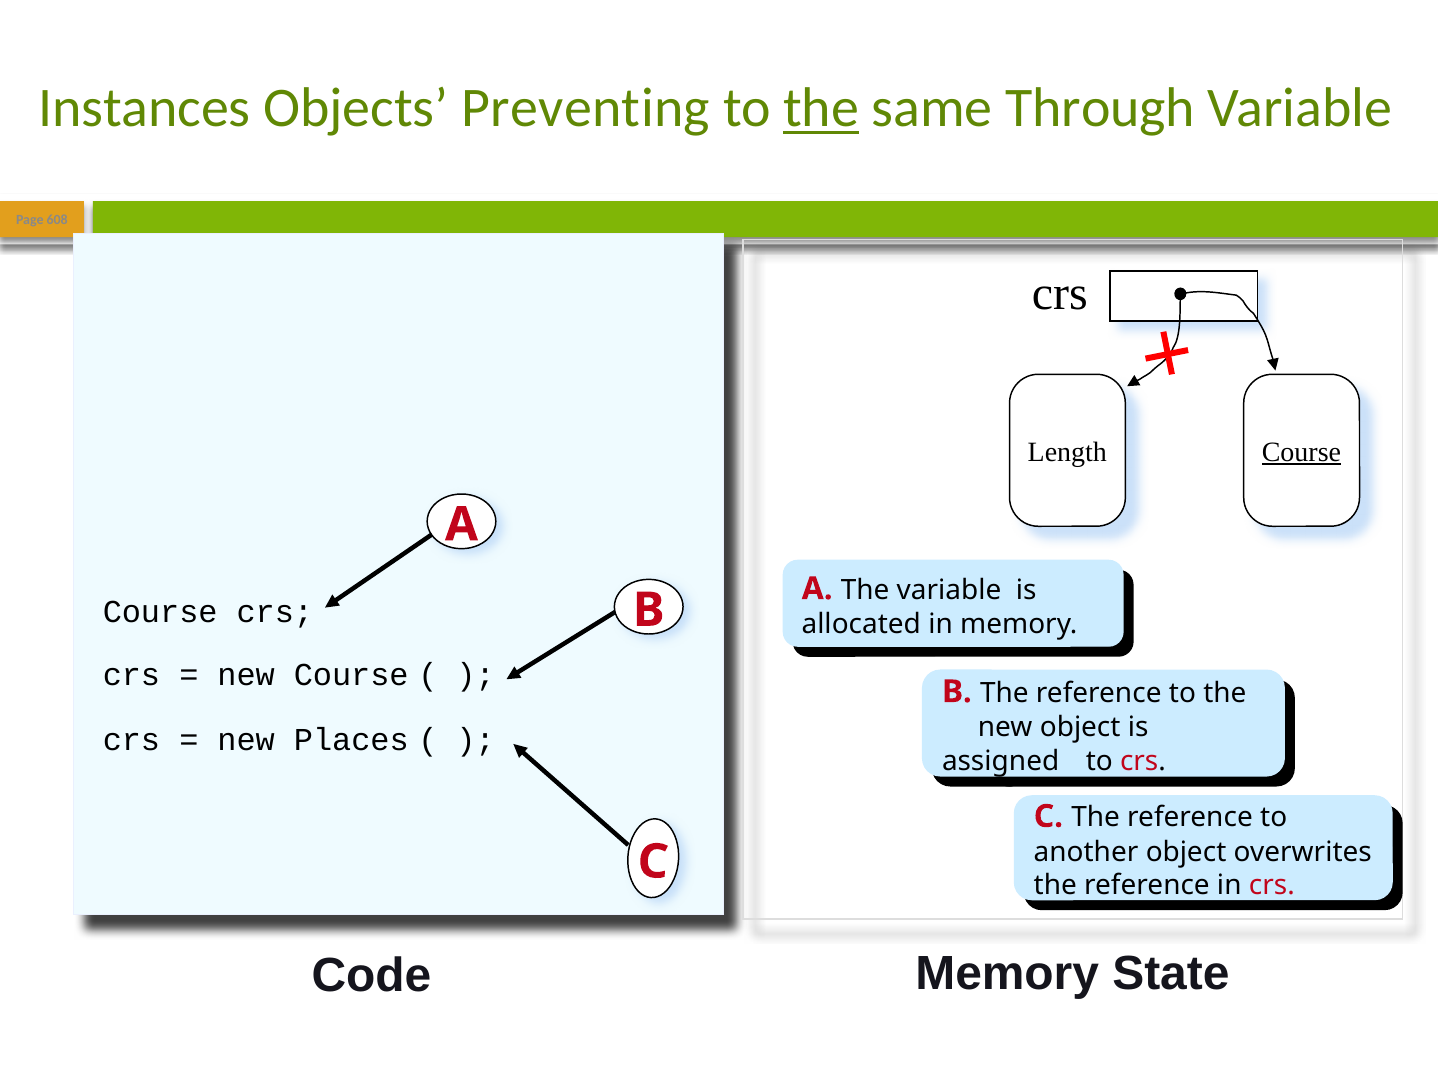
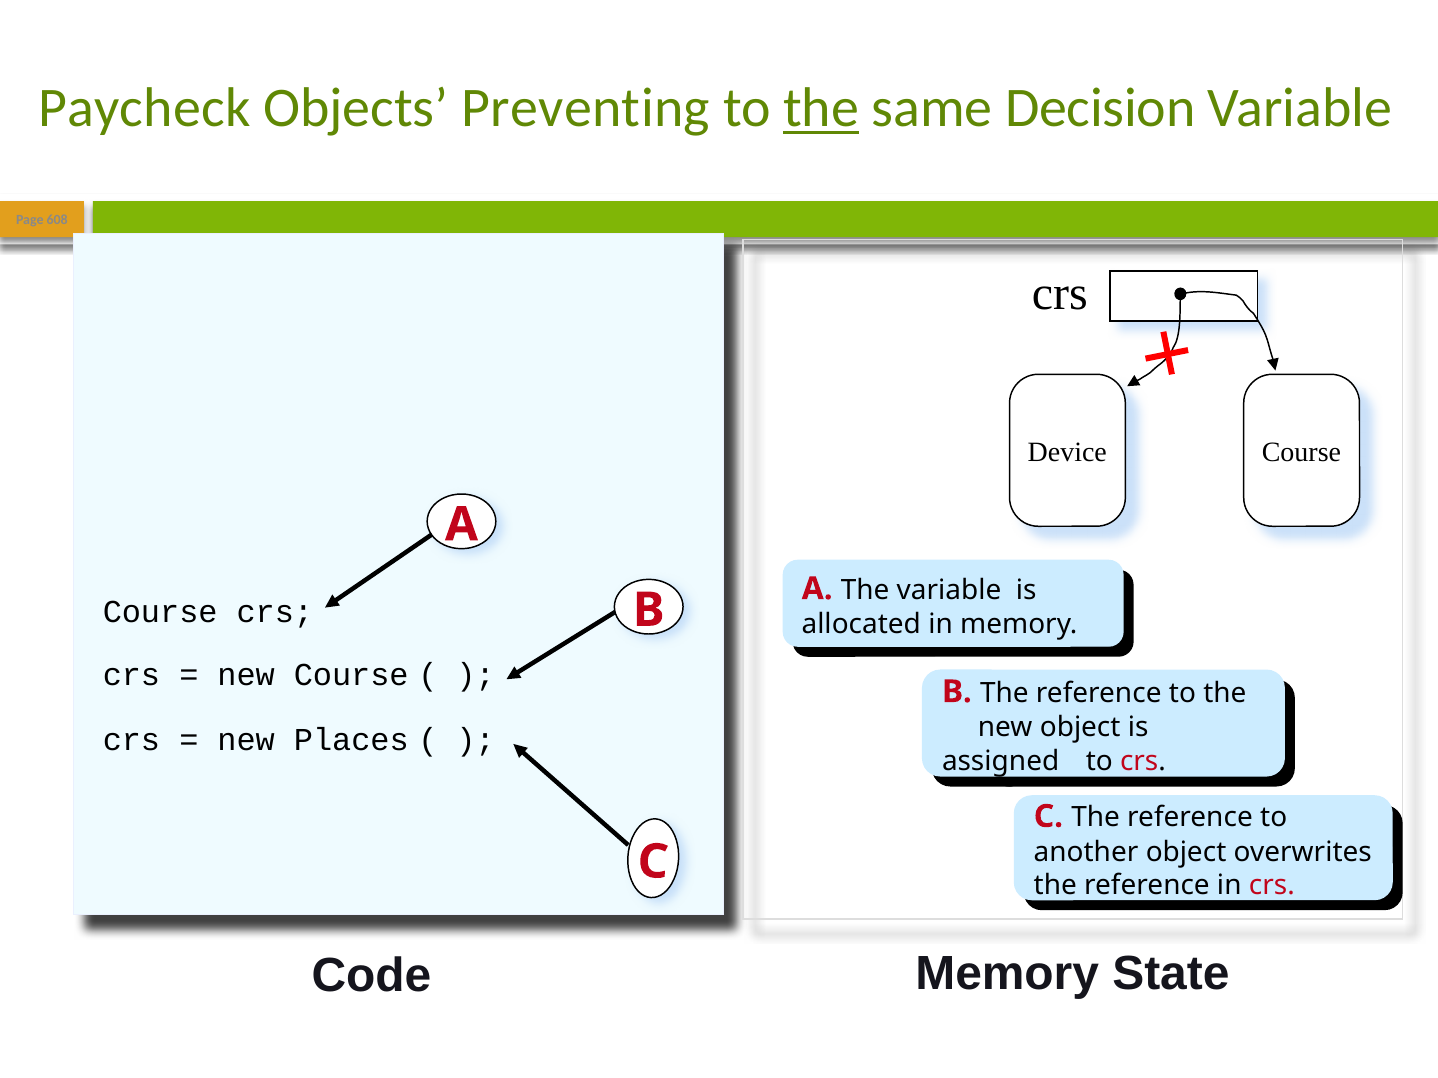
Instances: Instances -> Paycheck (144, 108)
Through: Through -> Decision (1100, 108)
Length: Length -> Device (1067, 452)
Course underline: present -> none (1301, 452)
